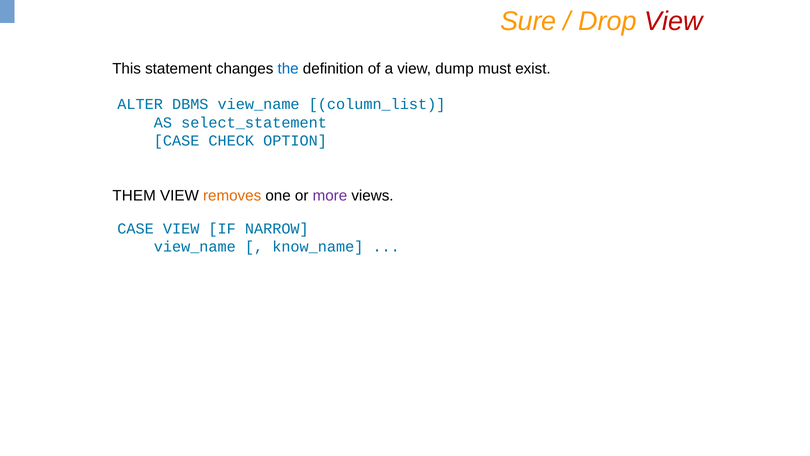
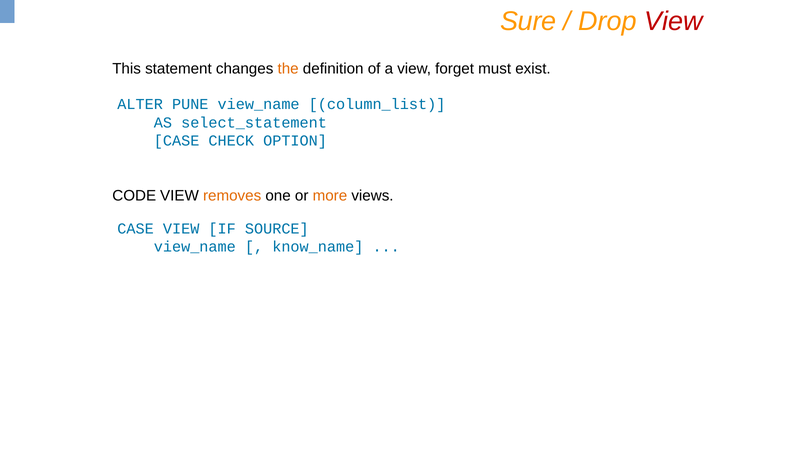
the colour: blue -> orange (288, 69)
dump: dump -> forget (455, 69)
DBMS: DBMS -> PUNE (190, 104)
THEM: THEM -> CODE (134, 195)
more colour: purple -> orange (330, 195)
NARROW: NARROW -> SOURCE (277, 228)
